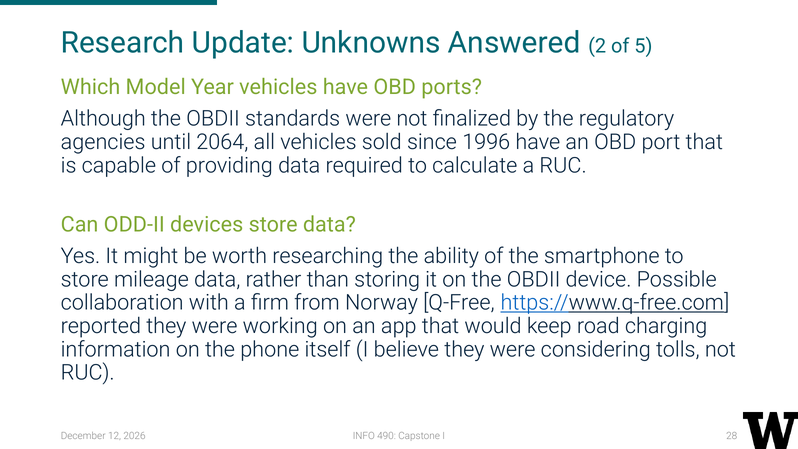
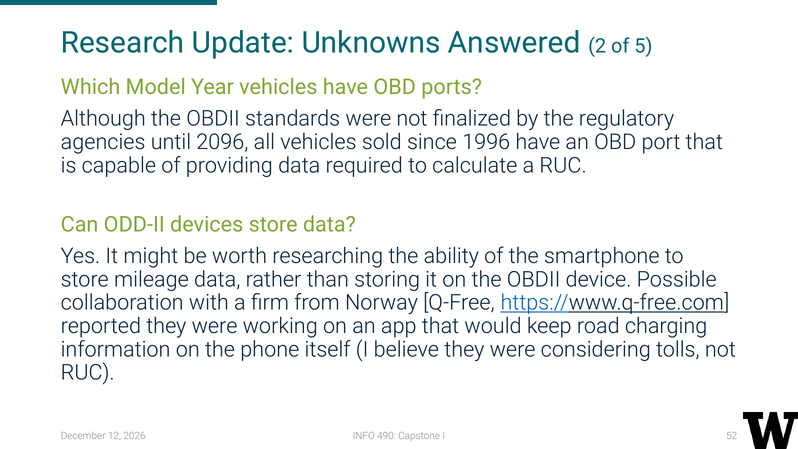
2064: 2064 -> 2096 (222, 142)
28: 28 -> 52 (732, 436)
